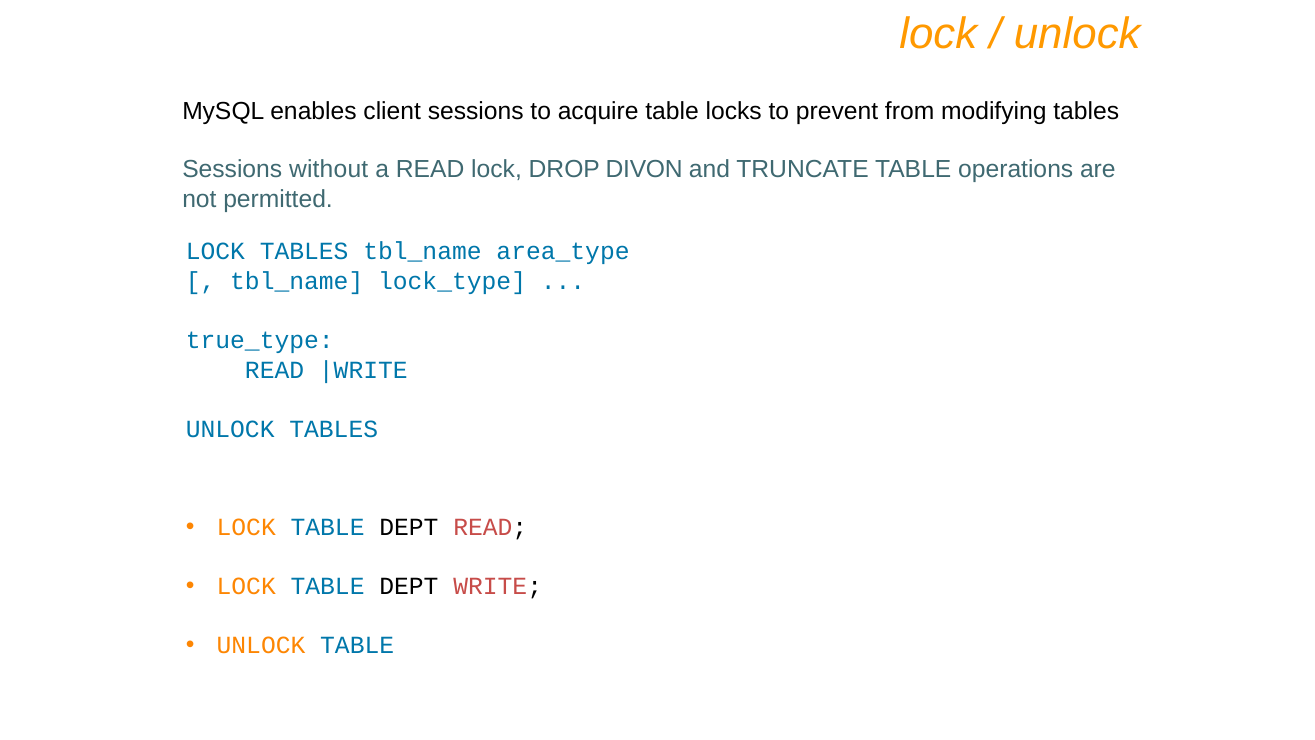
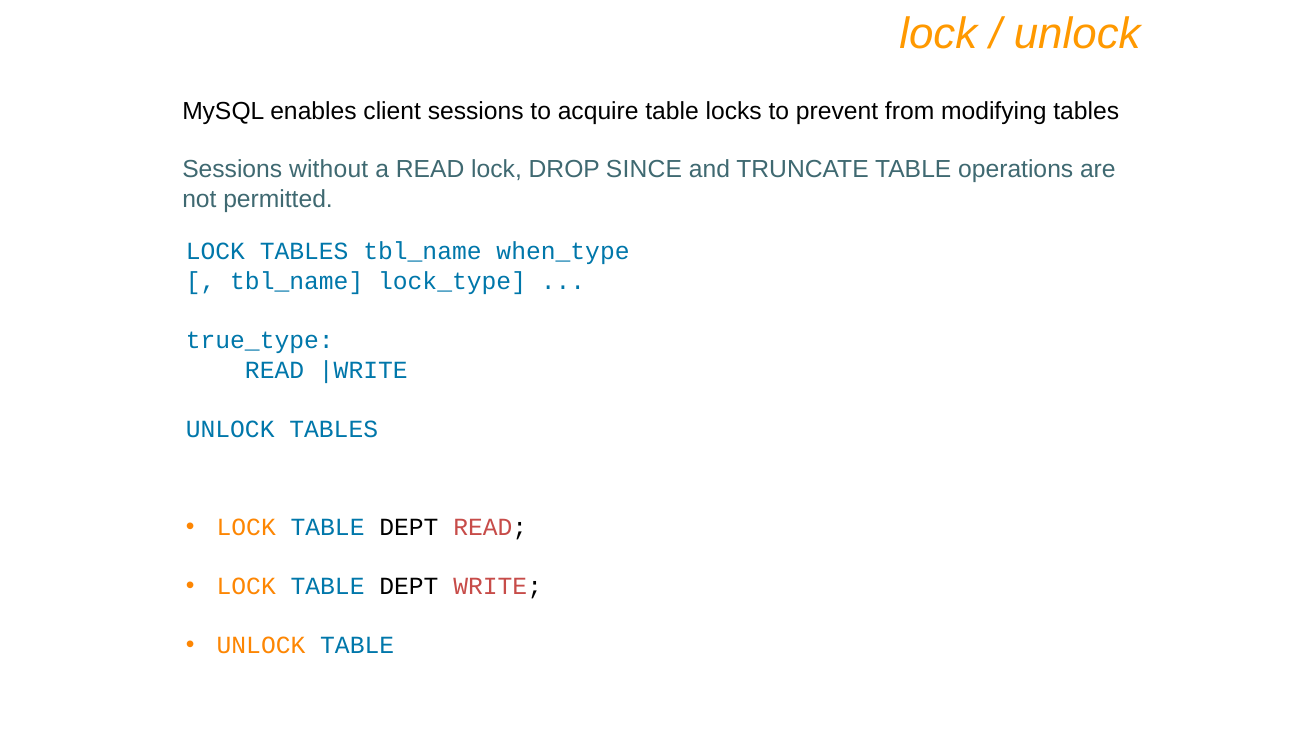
DIVON: DIVON -> SINCE (644, 169)
area_type: area_type -> when_type (563, 251)
